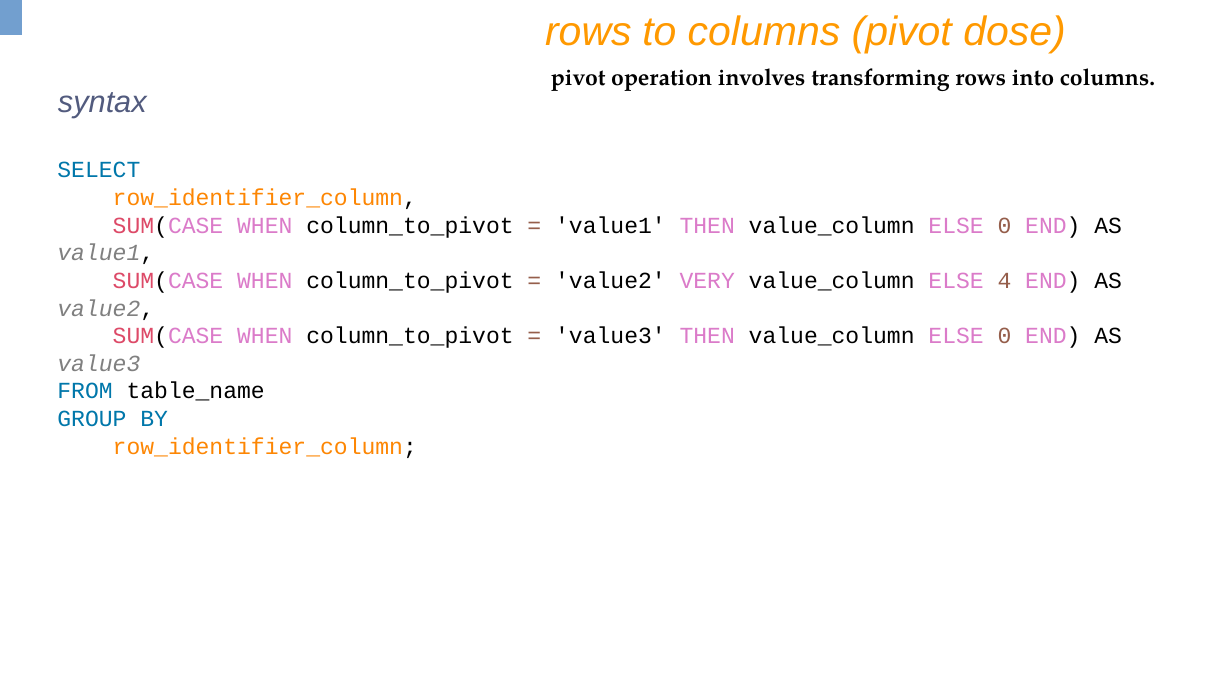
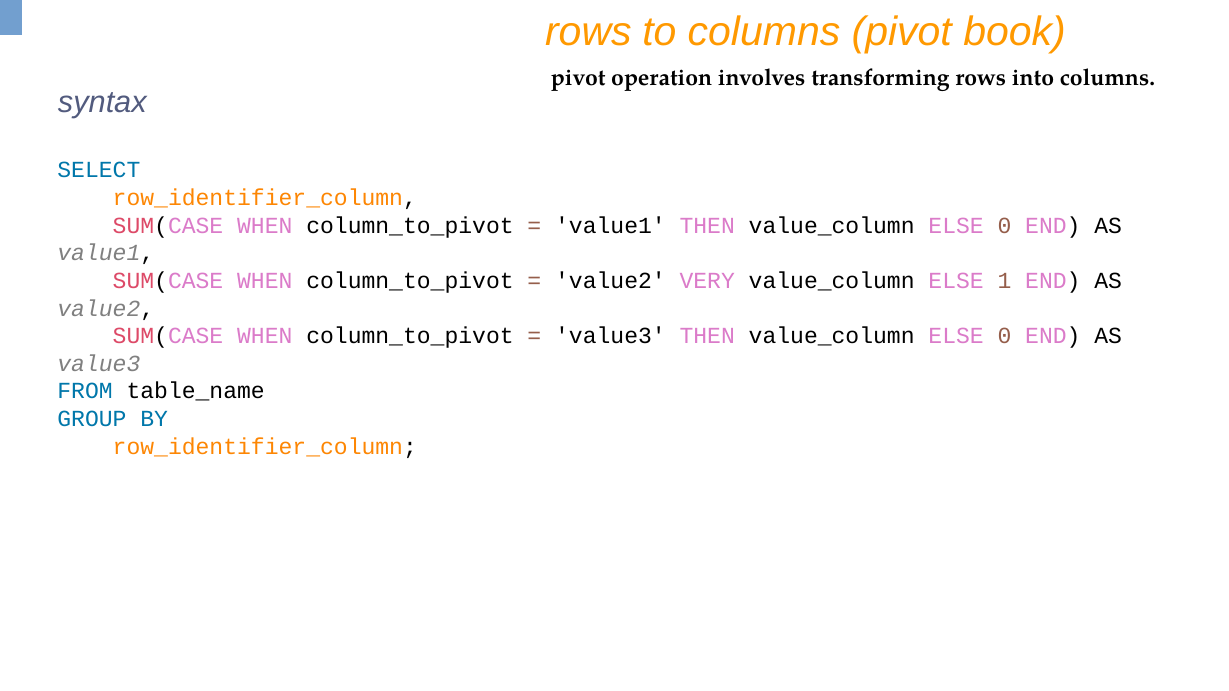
dose: dose -> book (1015, 32)
4: 4 -> 1 (1004, 281)
